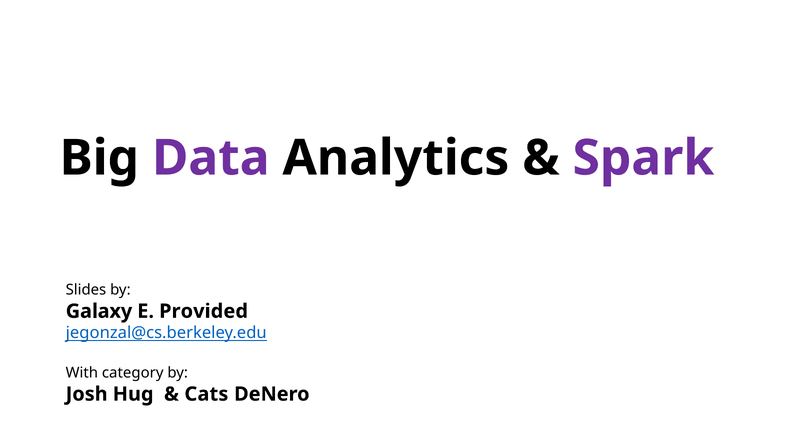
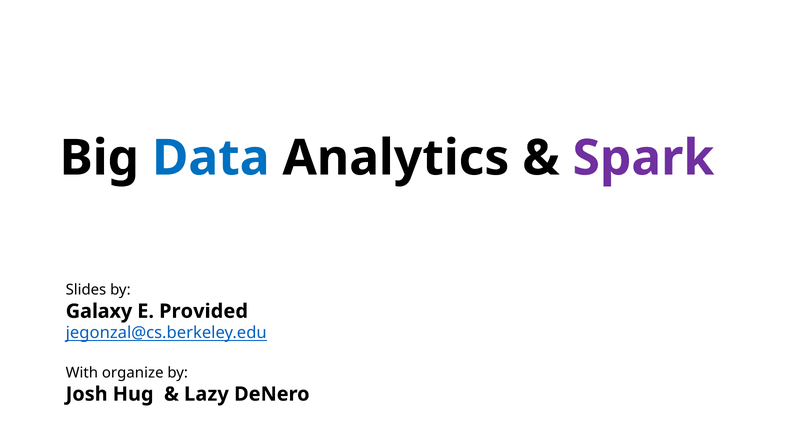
Data colour: purple -> blue (211, 158)
category: category -> organize (133, 373)
Cats: Cats -> Lazy (206, 394)
